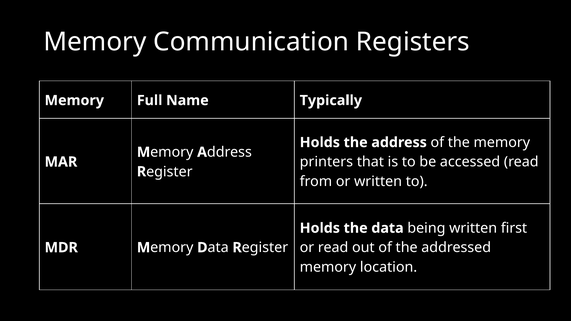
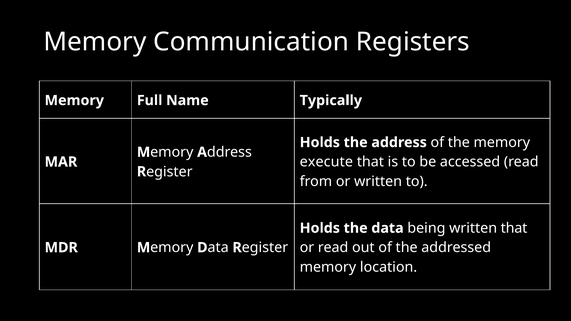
printers: printers -> execute (326, 162)
written first: first -> that (514, 228)
